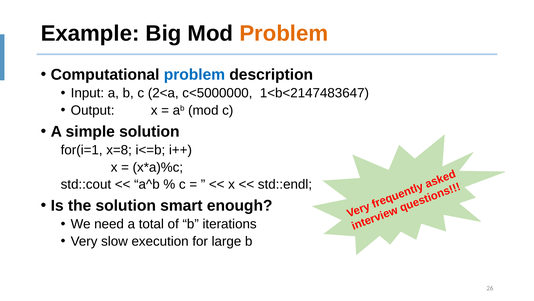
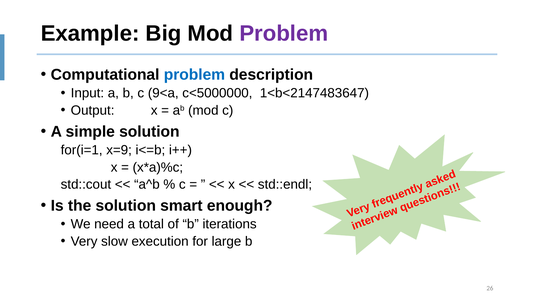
Problem colour: orange -> purple (284, 33)
2<a: 2<a -> 9<a (163, 93)
x=8: x=8 -> x=9 (119, 150)
